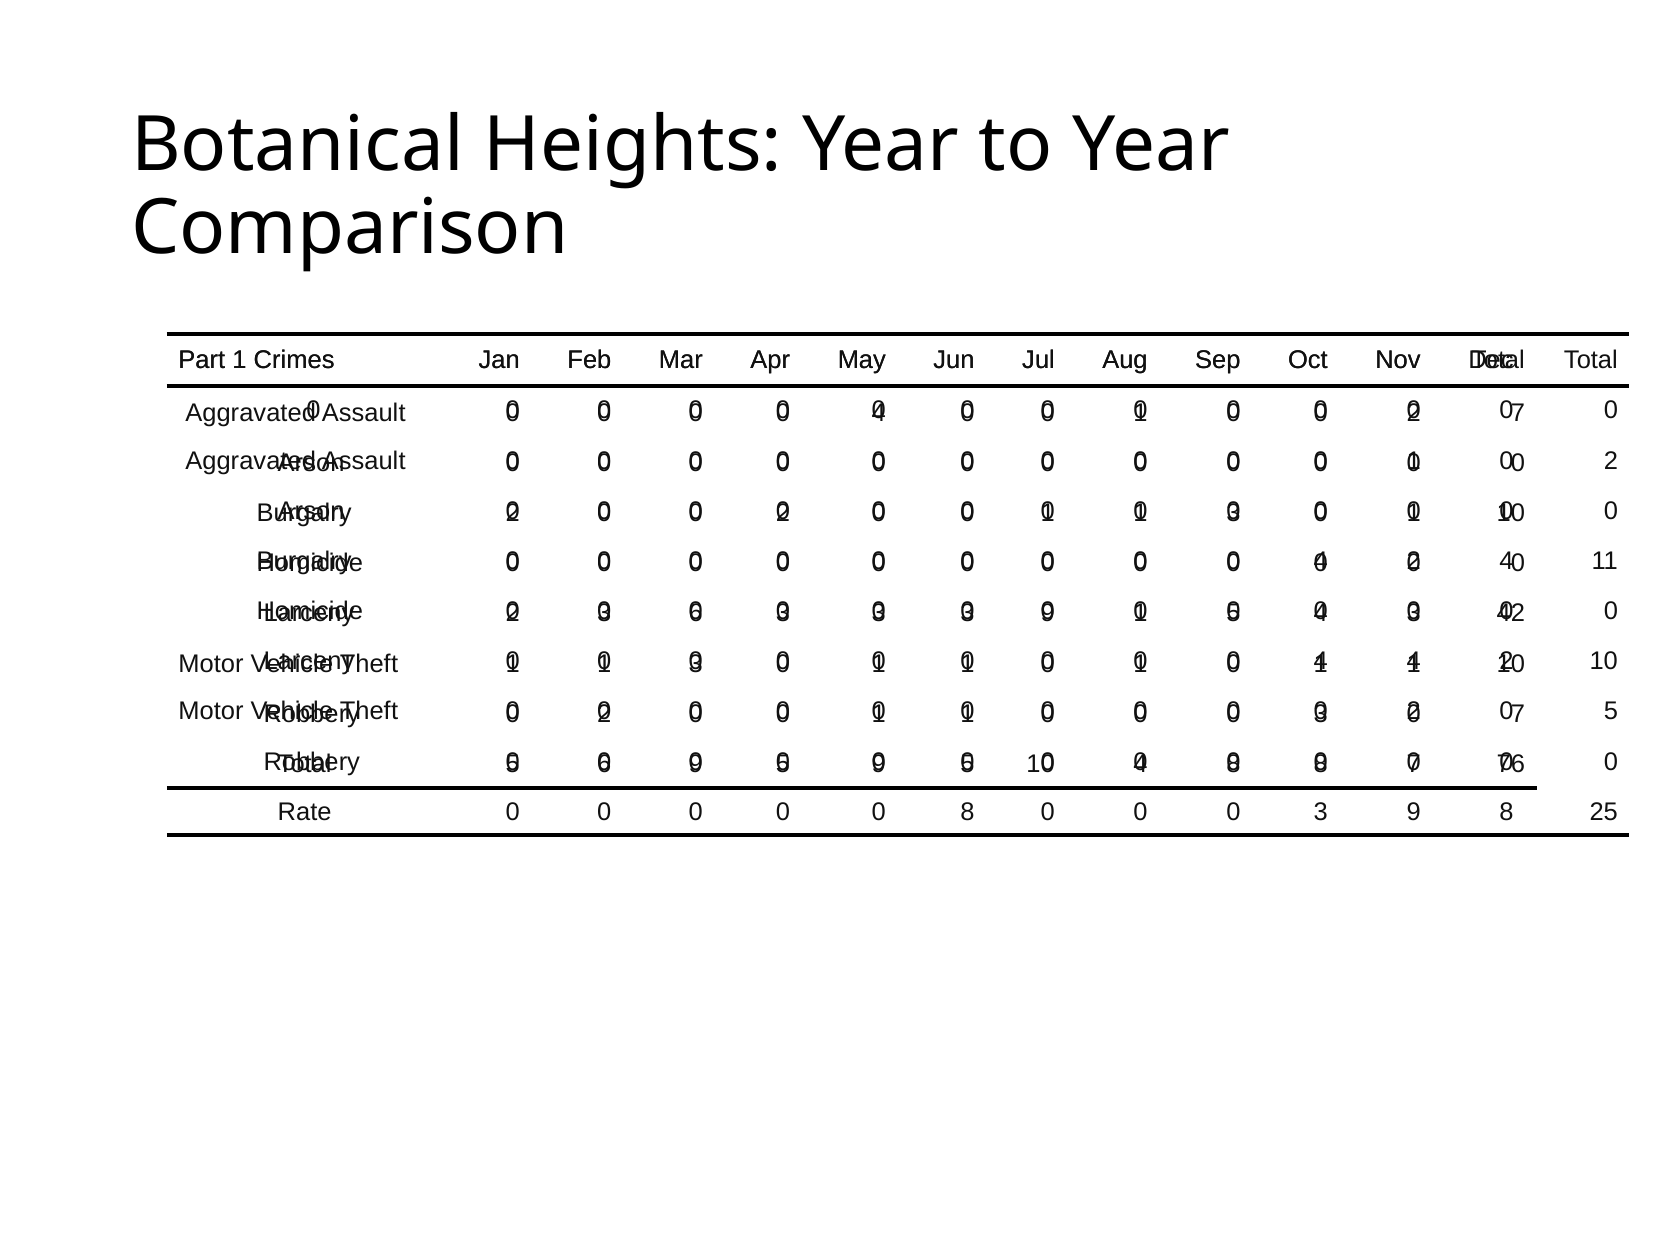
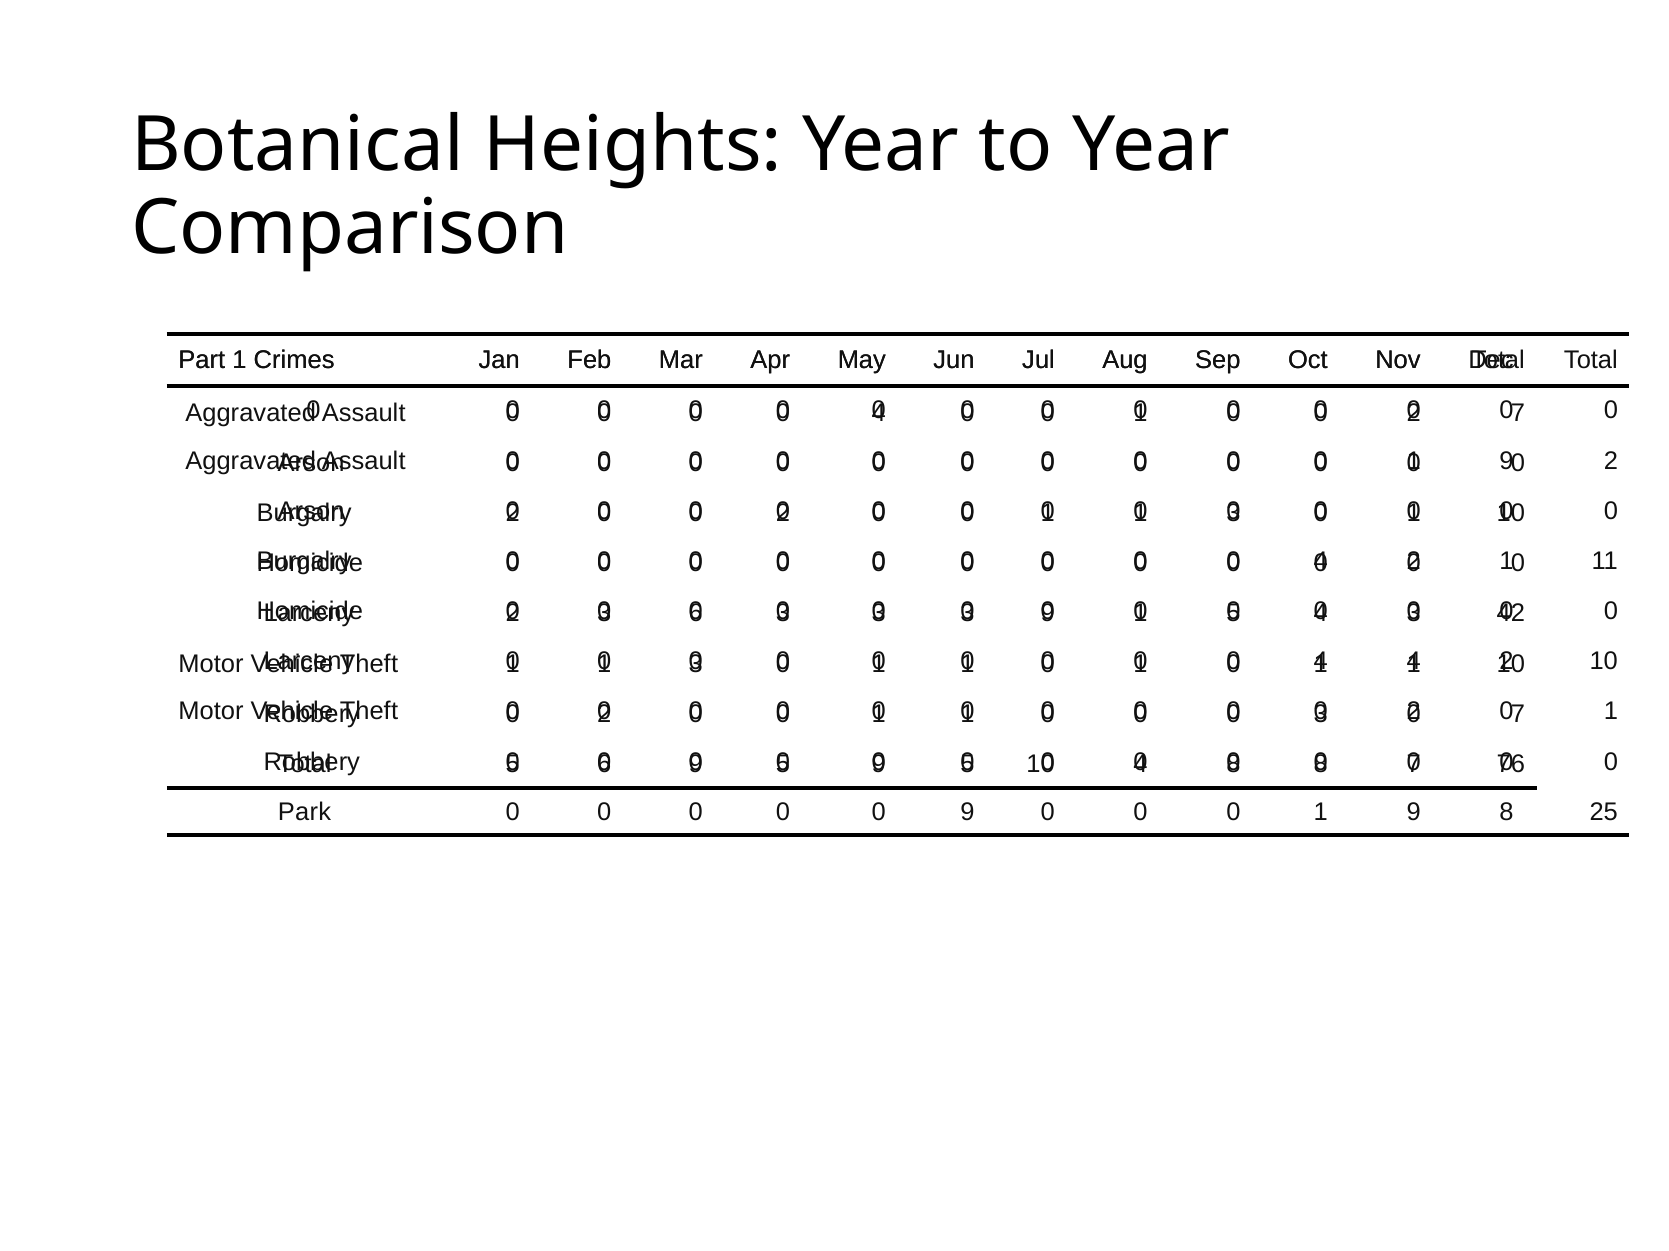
0: 0 -> 9 (1507, 461)
4: 4 -> 1 (1507, 561)
5: 5 -> 1 (1611, 712)
Rate: Rate -> Park (304, 812)
0 8: 8 -> 9 (967, 812)
3: 3 -> 1 (1321, 812)
